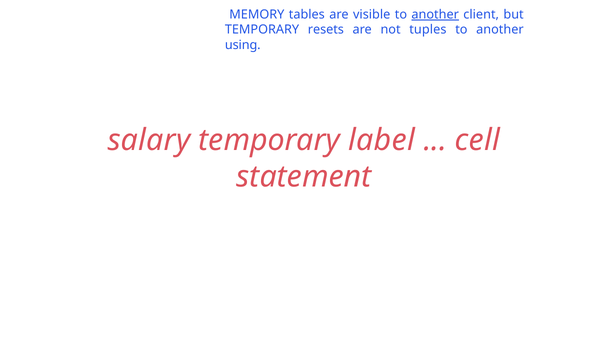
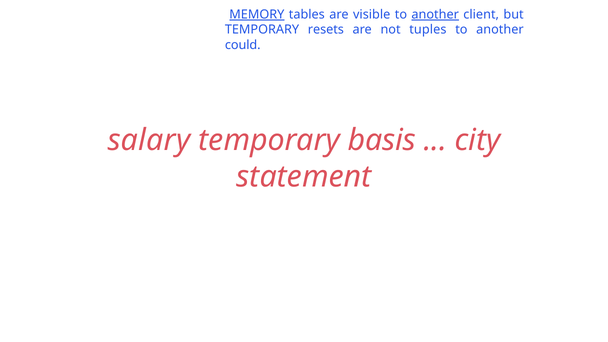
MEMORY underline: none -> present (257, 15)
using: using -> could (243, 45)
label: label -> basis (382, 140)
cell: cell -> city (477, 140)
